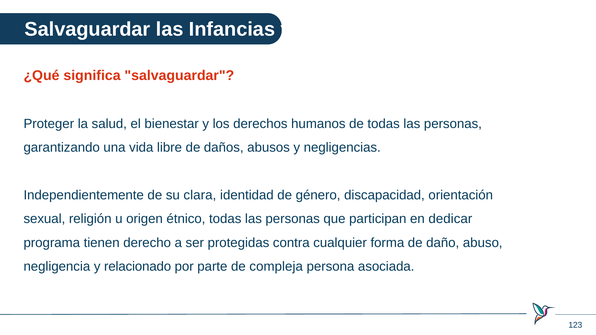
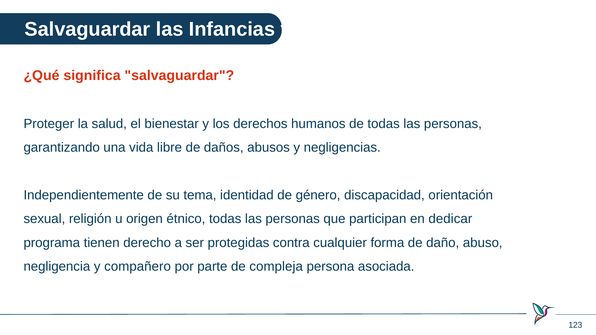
clara: clara -> tema (200, 195)
relacionado: relacionado -> compañero (138, 267)
